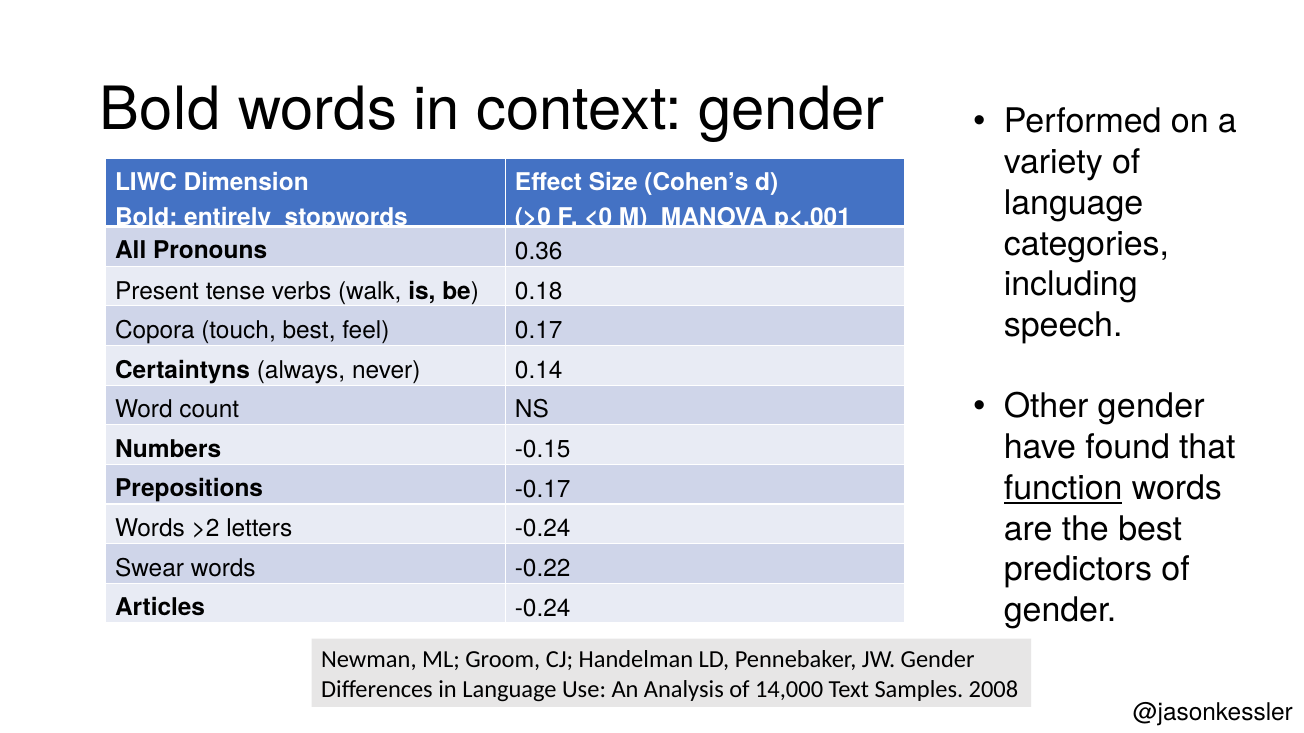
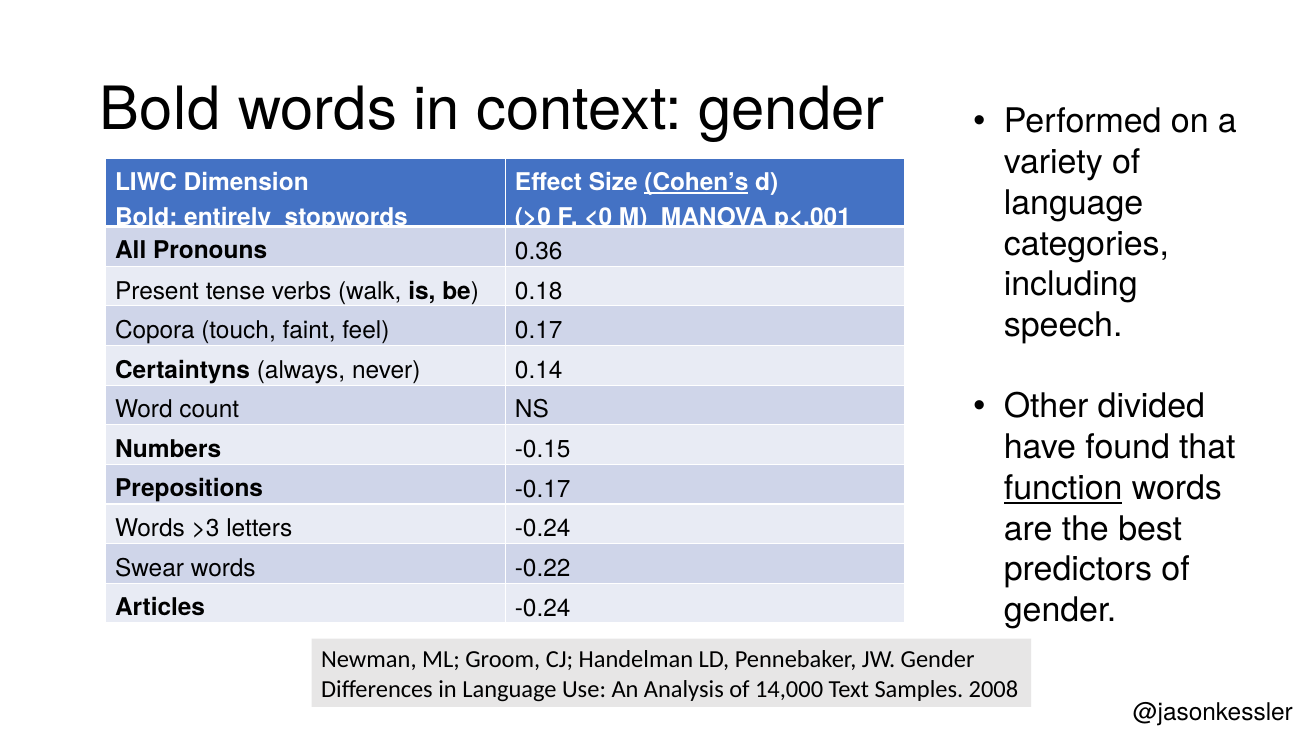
Cohen’s underline: none -> present (696, 183)
touch best: best -> faint (309, 331)
Other gender: gender -> divided (1151, 407)
>2: >2 -> >3 (206, 529)
